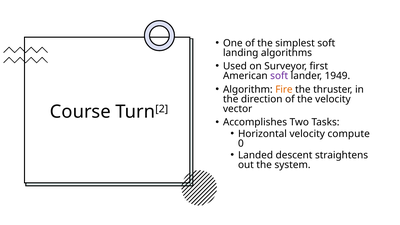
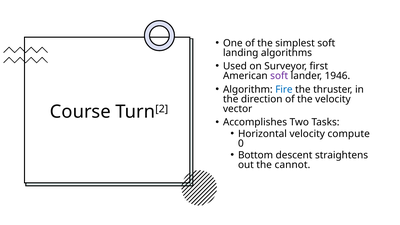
1949: 1949 -> 1946 (337, 76)
Fire colour: orange -> blue (284, 89)
Landed: Landed -> Bottom (256, 155)
system: system -> cannot (292, 165)
